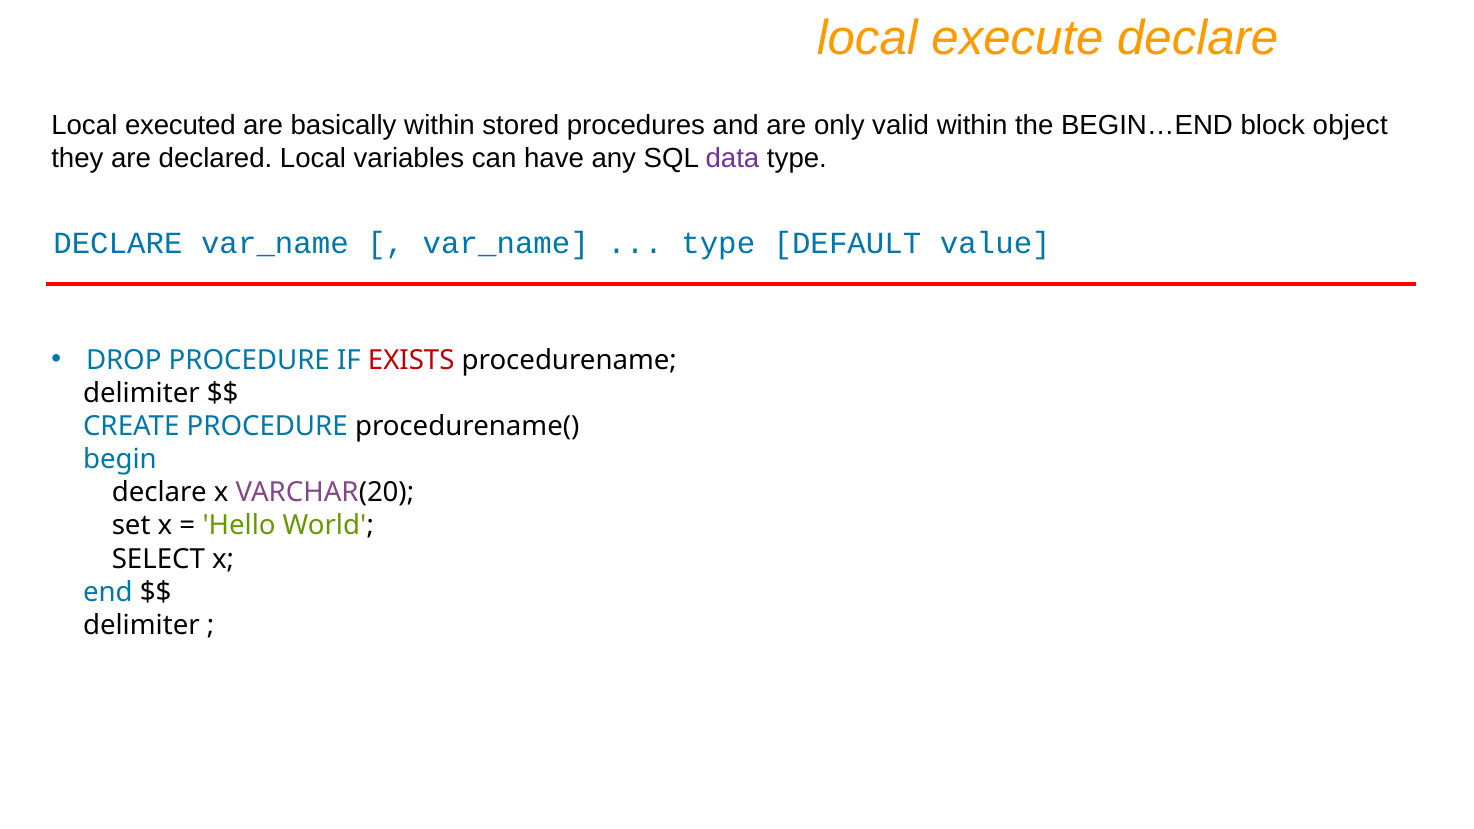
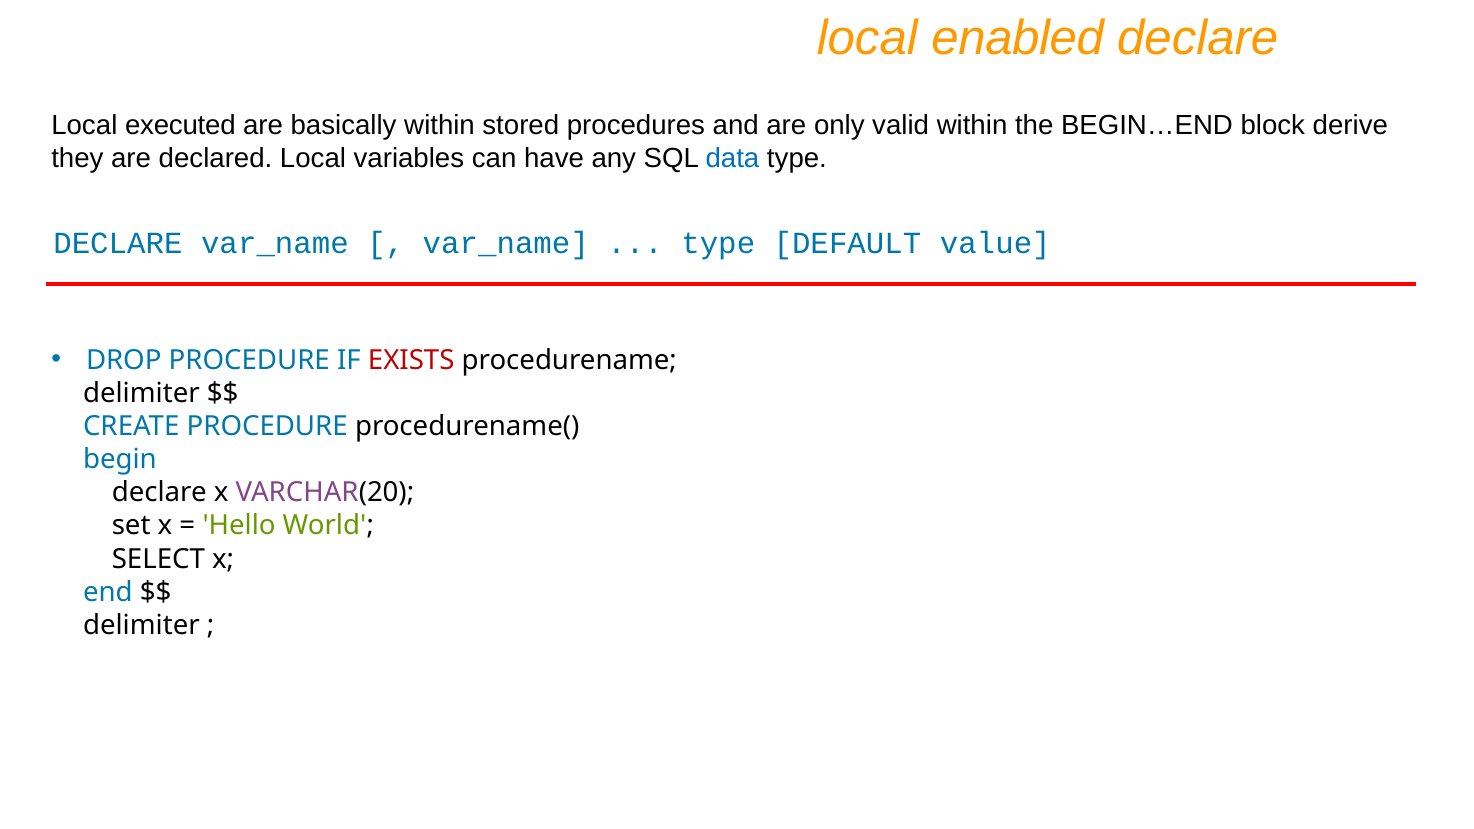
execute: execute -> enabled (1018, 38)
object: object -> derive (1350, 125)
data colour: purple -> blue (732, 158)
